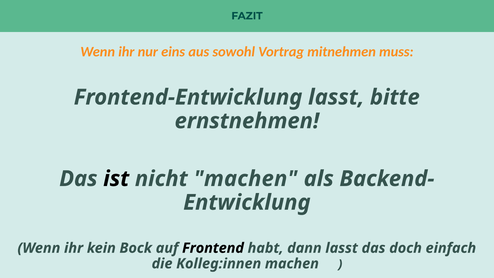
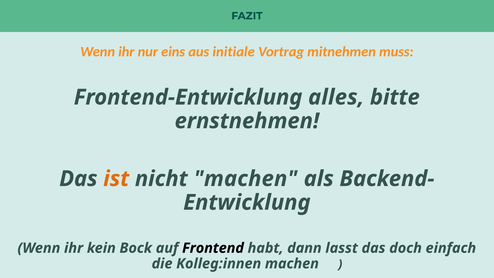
sowohl: sowohl -> initiale (234, 52)
Frontend-Entwicklung lasst: lasst -> alles (336, 97)
ist colour: black -> orange (116, 179)
